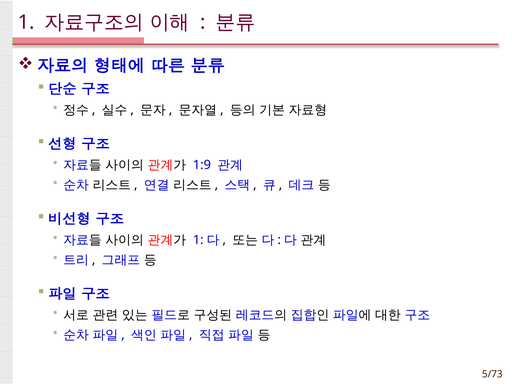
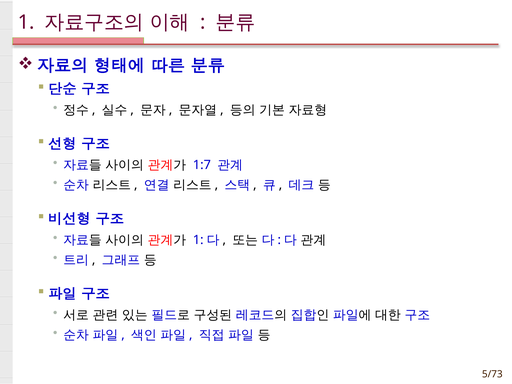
1:9: 1:9 -> 1:7 (202, 165)
